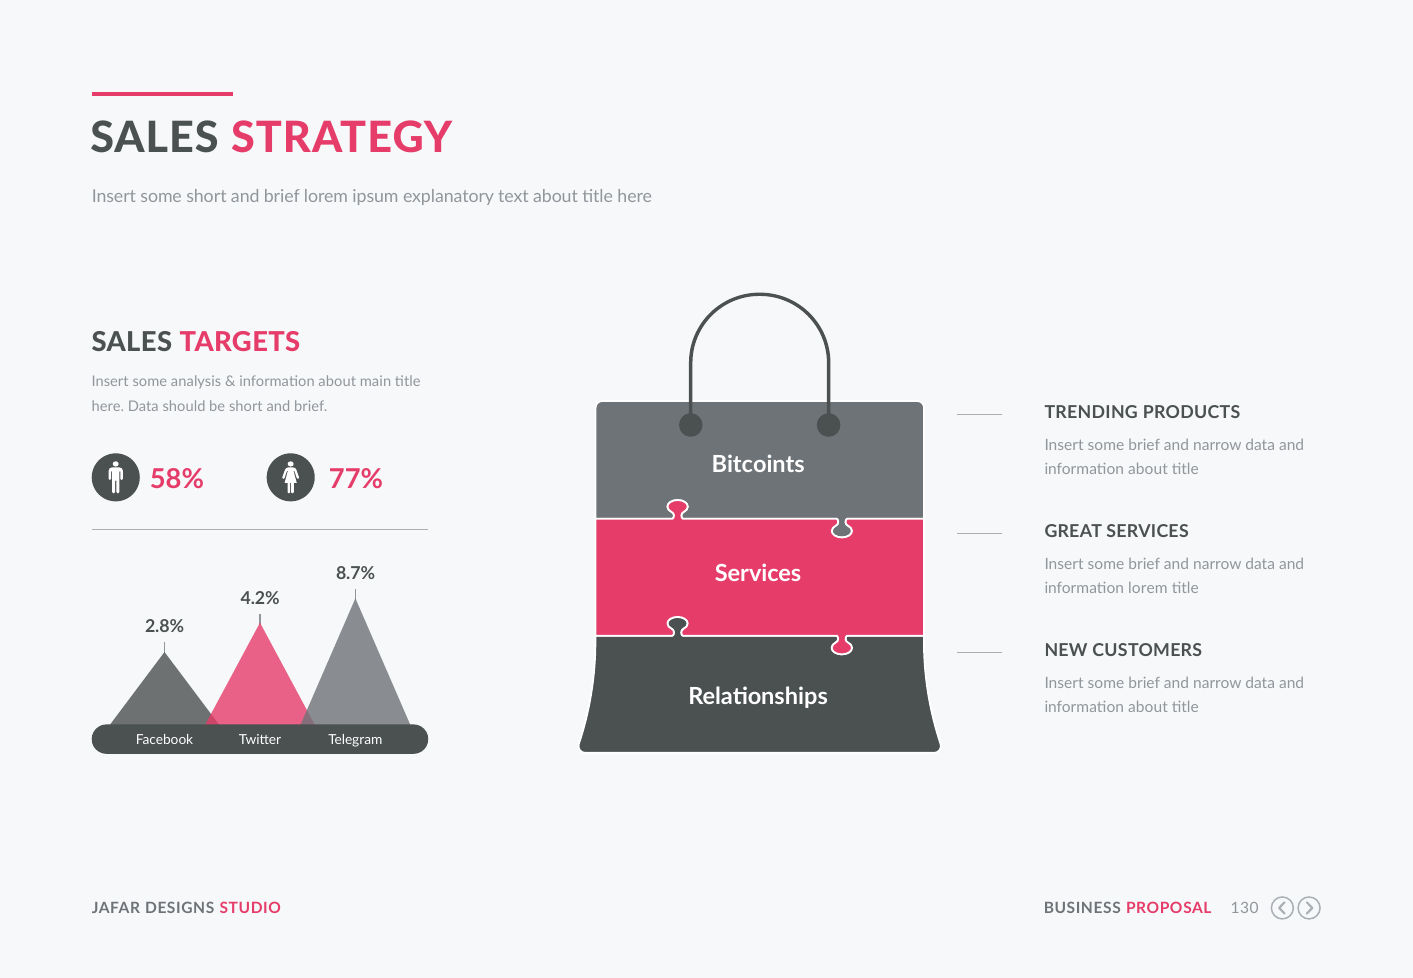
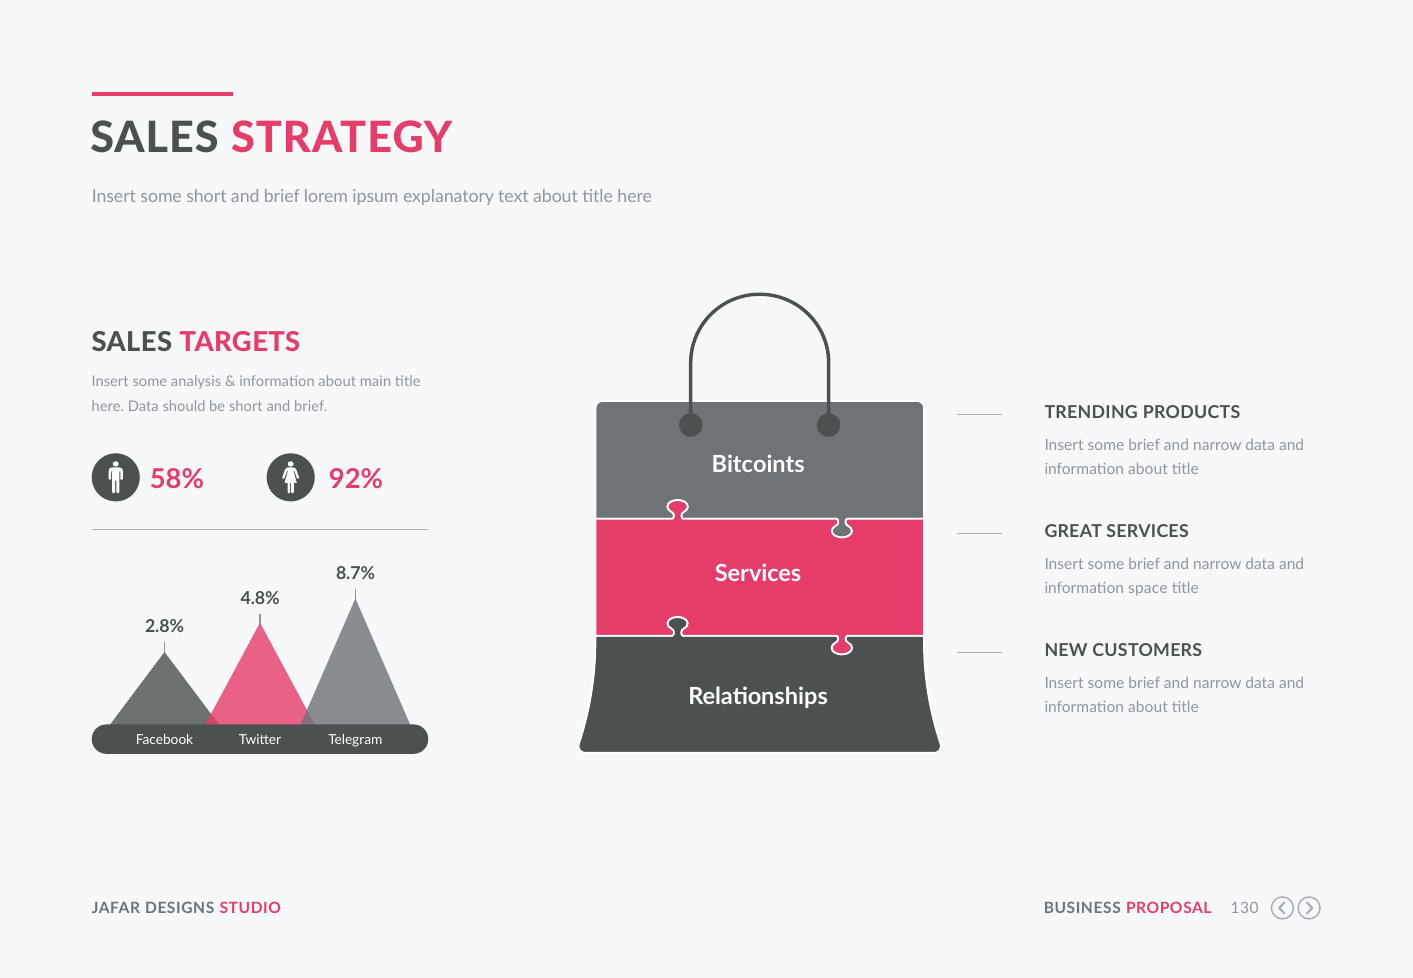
77%: 77% -> 92% (356, 479)
information lorem: lorem -> space (1148, 589)
4.2%: 4.2% -> 4.8% (260, 598)
